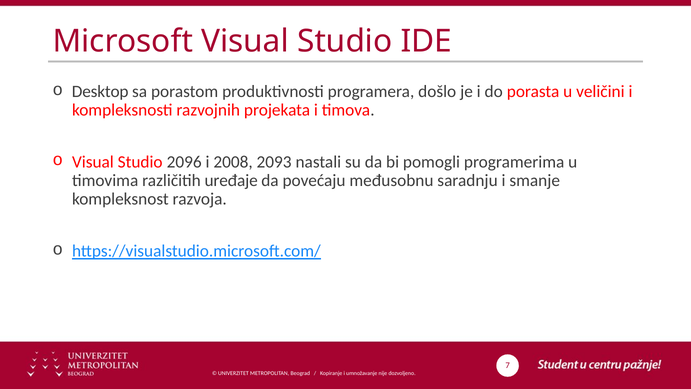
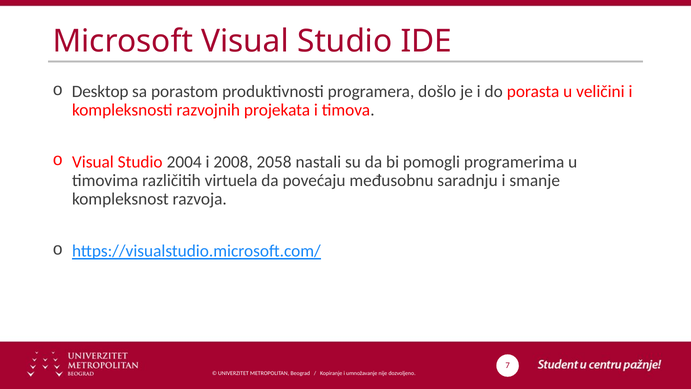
2096: 2096 -> 2004 (184, 162)
2093: 2093 -> 2058 (274, 162)
uređaje: uređaje -> virtuela (231, 180)
